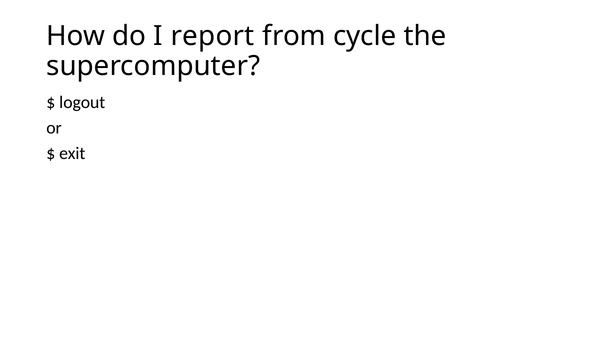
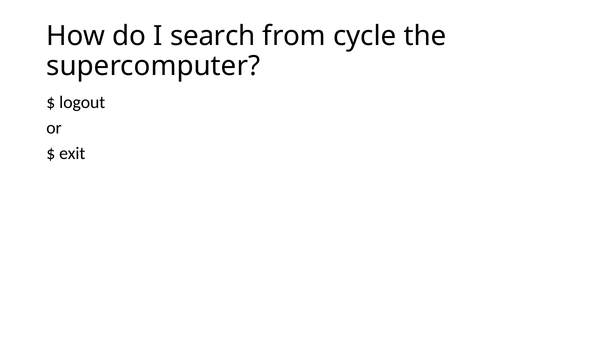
report: report -> search (213, 36)
